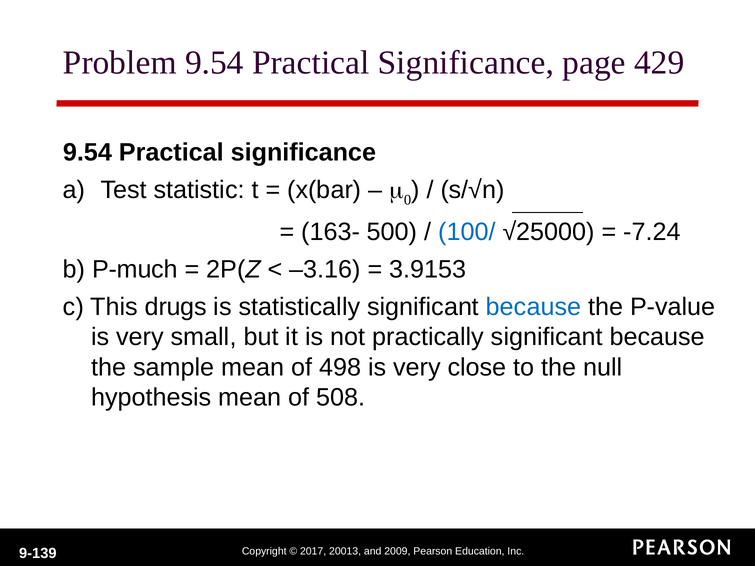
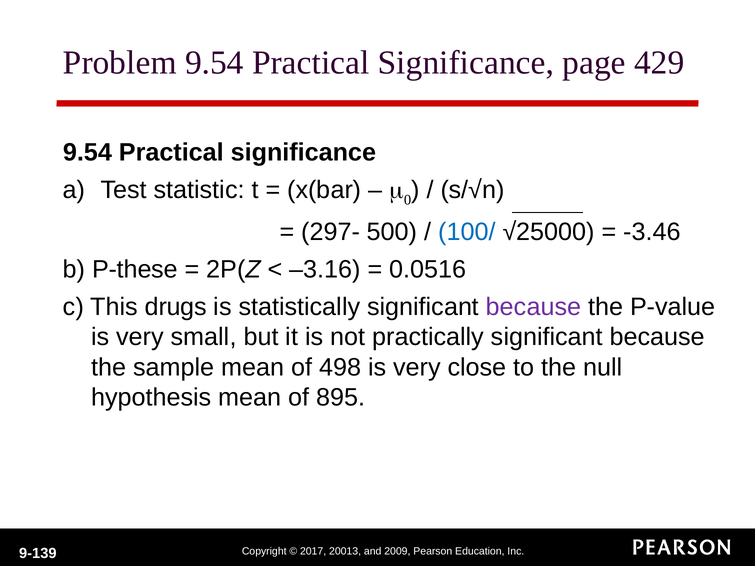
163-: 163- -> 297- (331, 232)
-7.24: -7.24 -> -3.46 (652, 232)
P-much: P-much -> P-these (135, 269)
3.9153: 3.9153 -> 0.0516 (428, 269)
because colour: blue -> purple (534, 307)
508: 508 -> 895 (341, 398)
